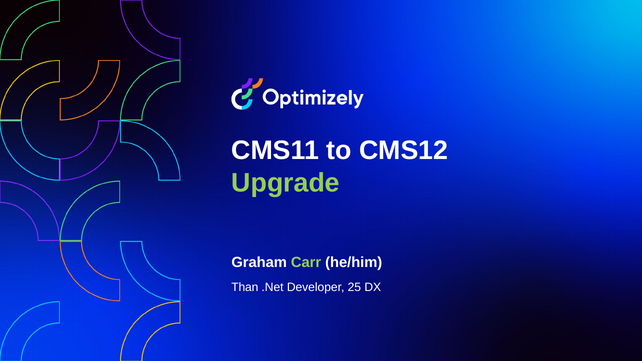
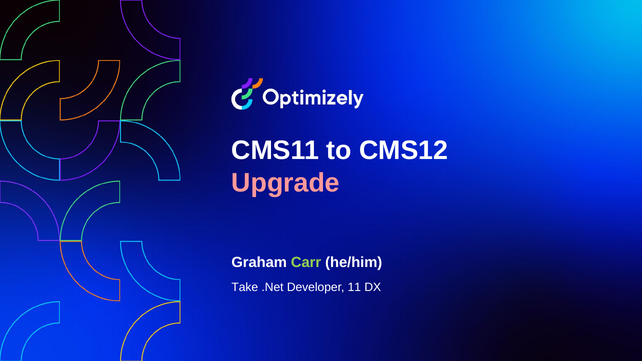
Upgrade colour: light green -> pink (286, 183)
Than: Than -> Take (245, 287)
25: 25 -> 11 (354, 287)
